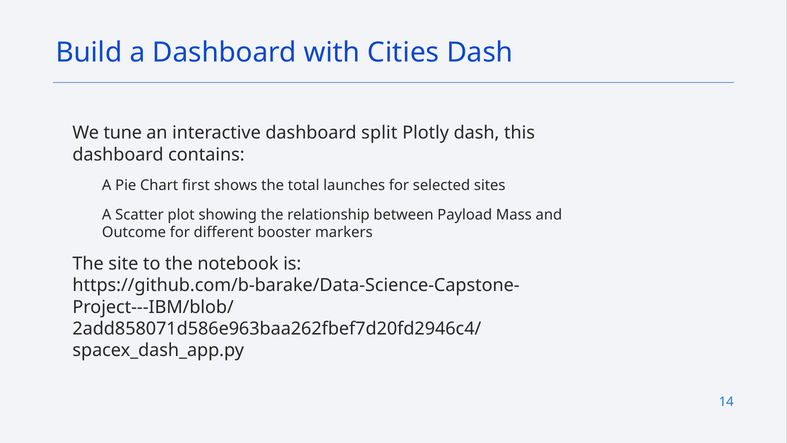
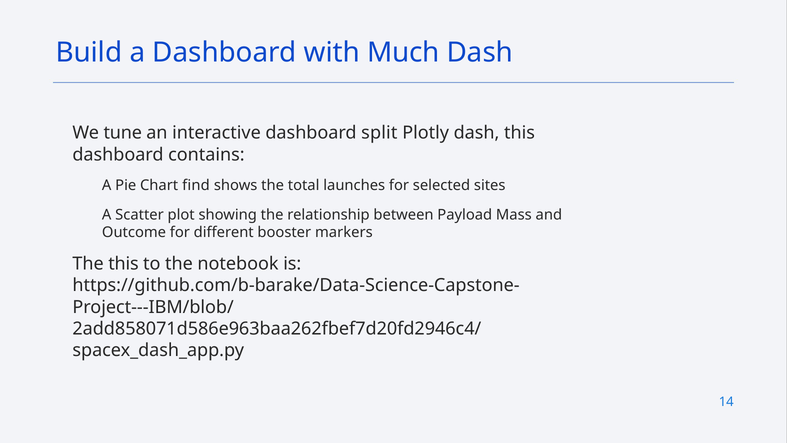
Cities: Cities -> Much (403, 53)
first: first -> find (196, 185)
The site: site -> this (123, 264)
